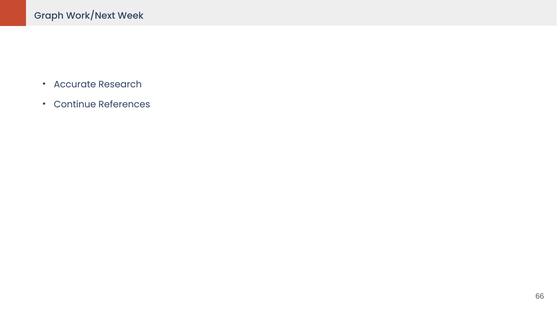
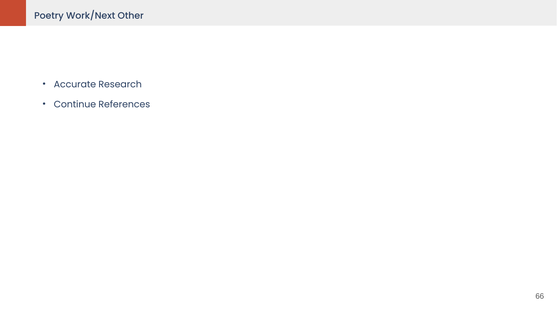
Graph: Graph -> Poetry (49, 16)
Week: Week -> Other (131, 16)
